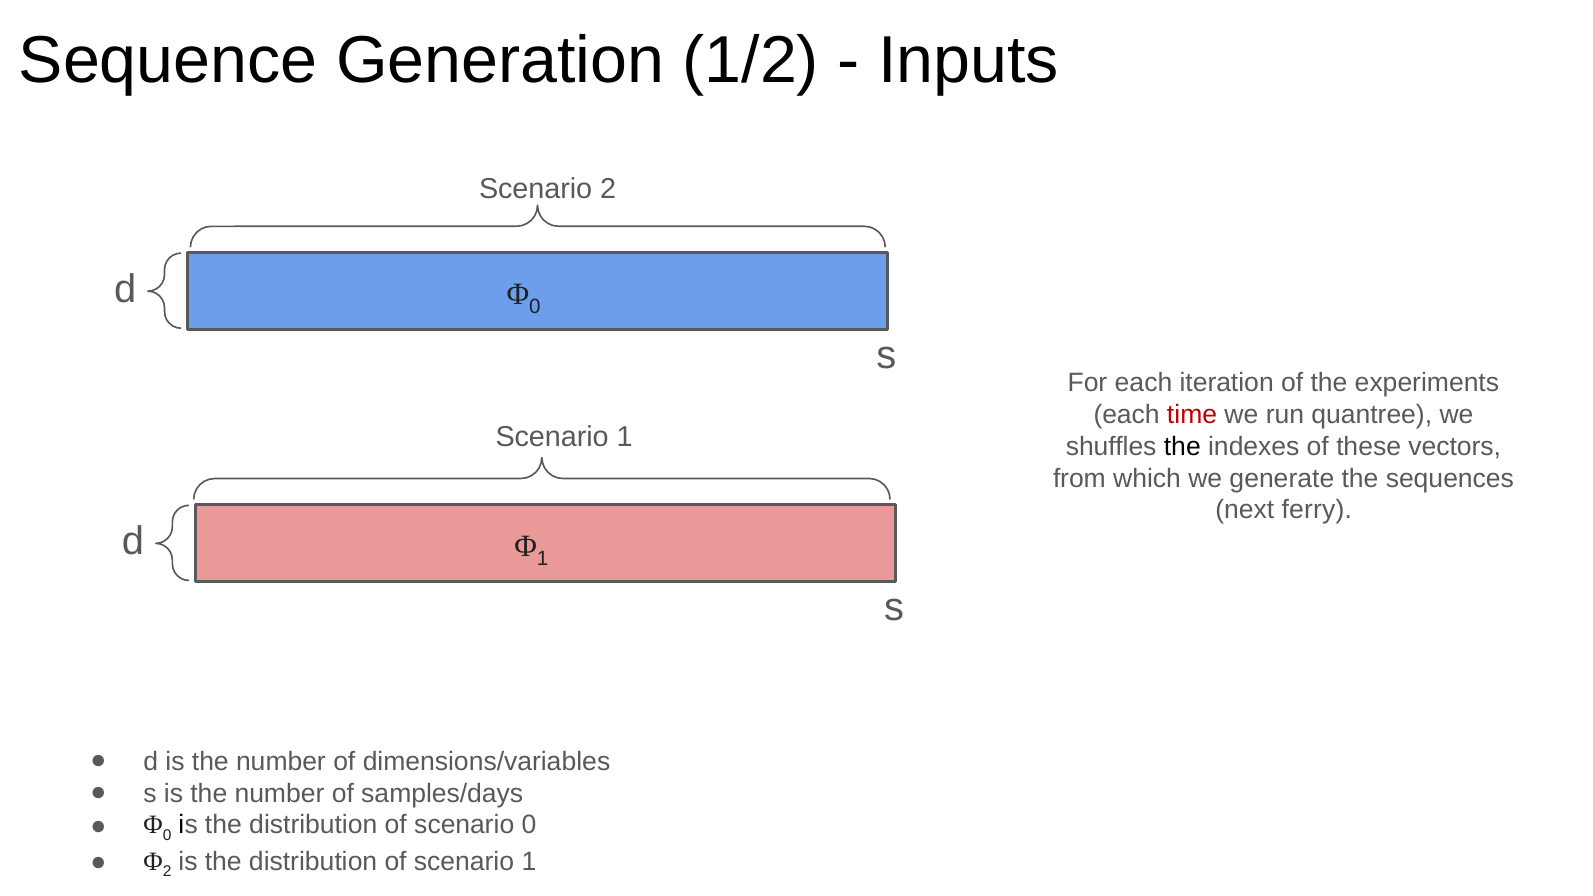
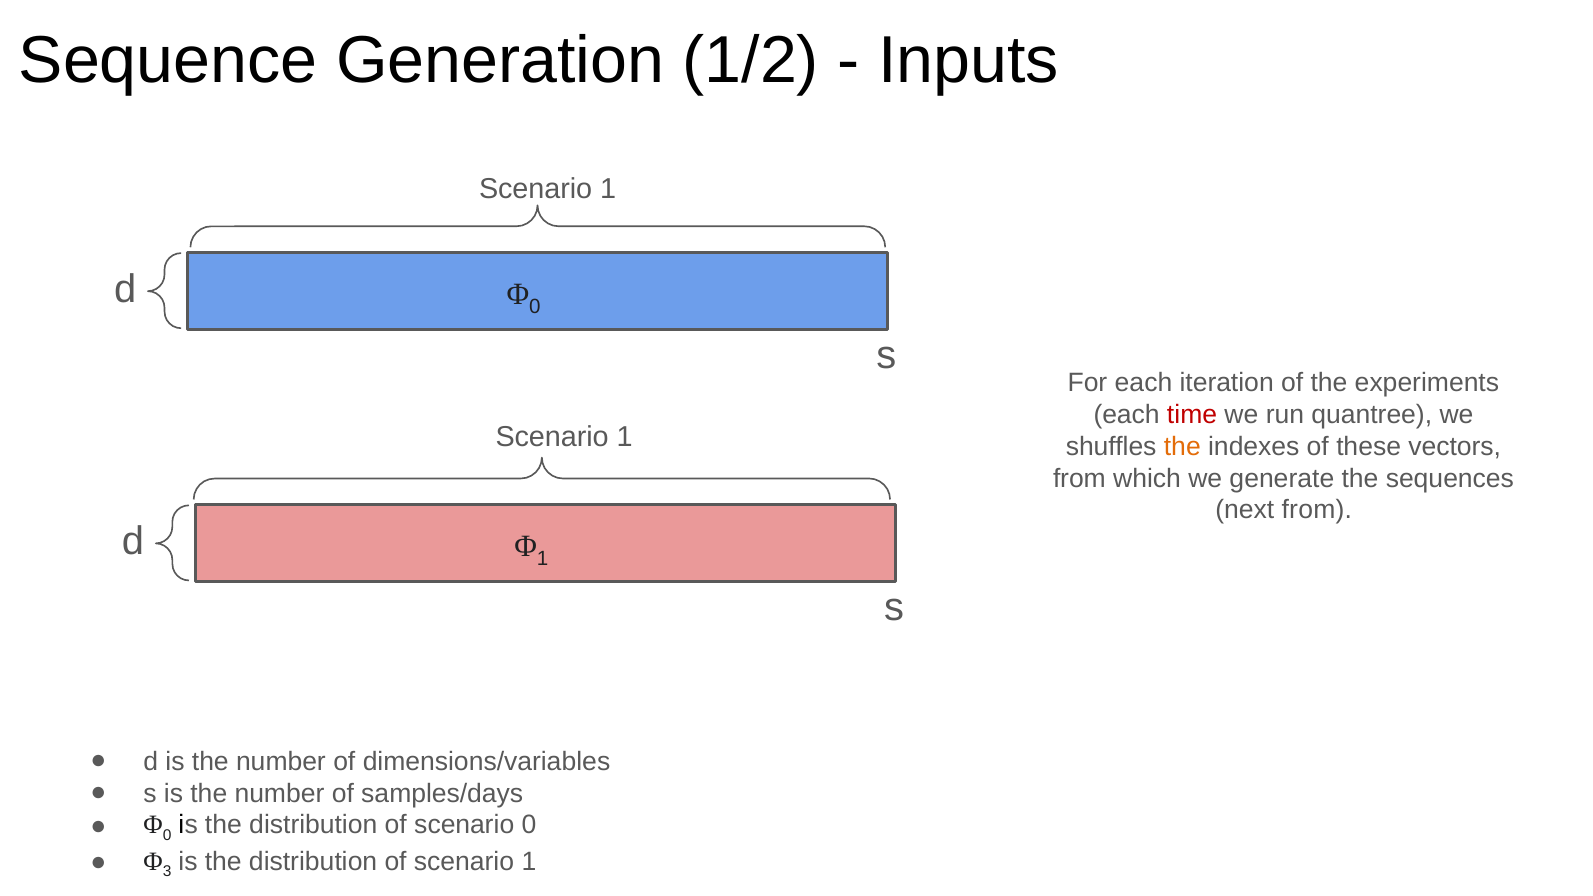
2: 2 -> 1 (608, 189)
the colour: black -> orange (1182, 446)
next ferry: ferry -> from (1317, 510)
2: 2 -> 3 (167, 872)
